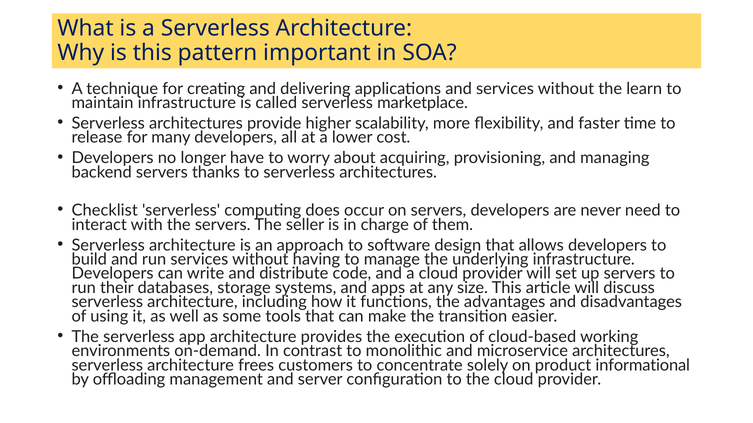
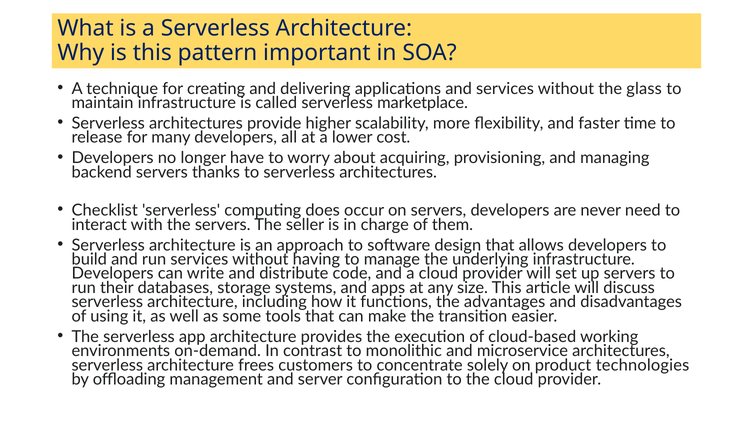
learn: learn -> glass (644, 89)
informational: informational -> technologies (643, 366)
